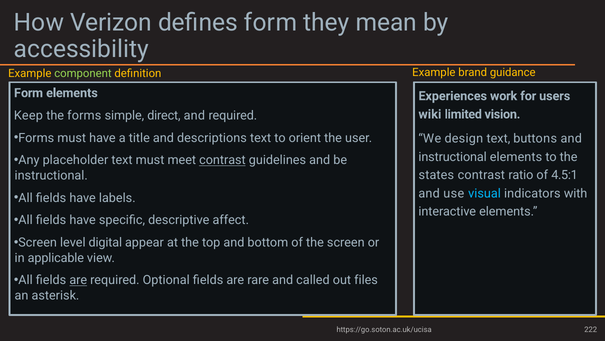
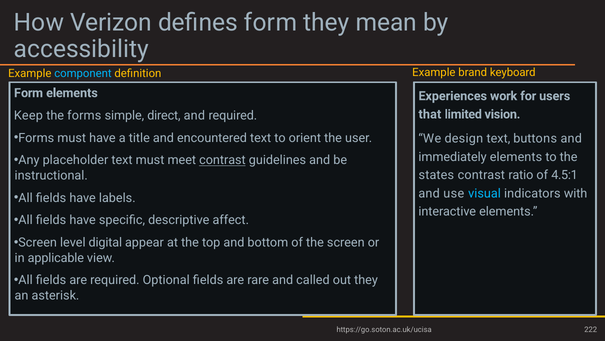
component colour: light green -> light blue (83, 74)
guidance: guidance -> keyboard (513, 73)
wiki: wiki -> that (430, 114)
descriptions: descriptions -> encountered (212, 138)
instructional: instructional -> immediately (453, 157)
are underline: present -> none (78, 280)
out files: files -> they (366, 280)
